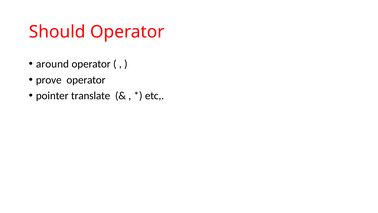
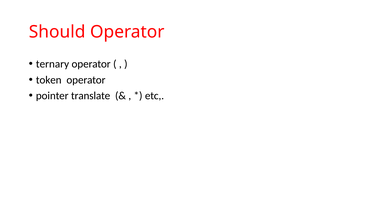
around: around -> ternary (52, 64)
prove: prove -> token (49, 80)
